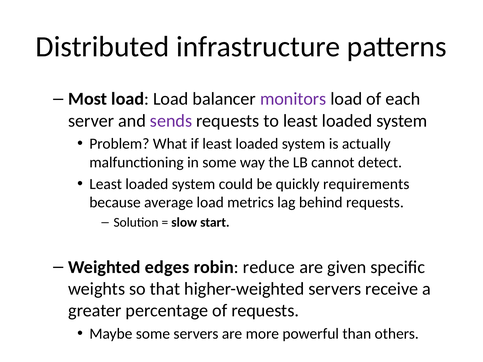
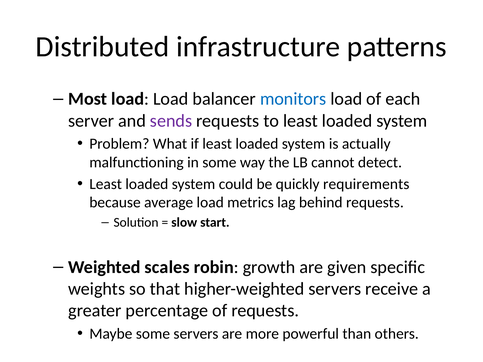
monitors colour: purple -> blue (293, 99)
edges: edges -> scales (167, 267)
reduce: reduce -> growth (269, 267)
